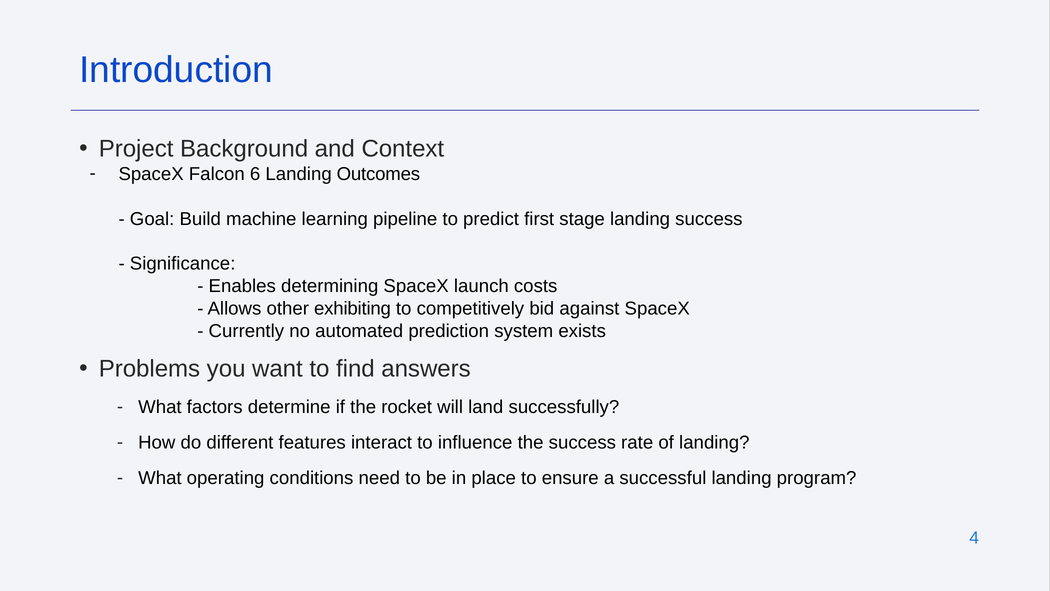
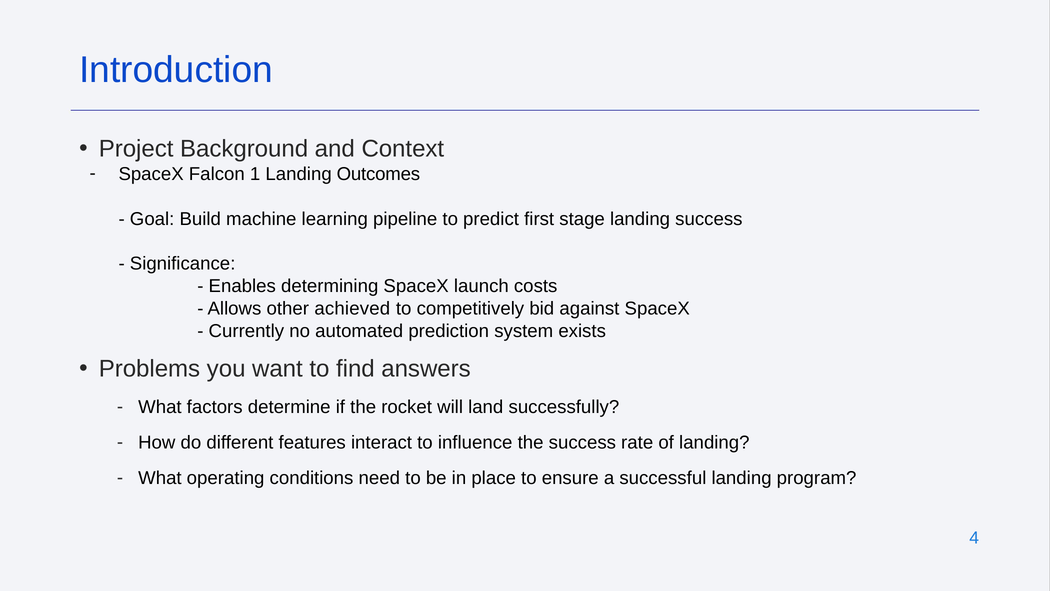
6: 6 -> 1 (255, 174)
exhibiting: exhibiting -> achieved (352, 308)
